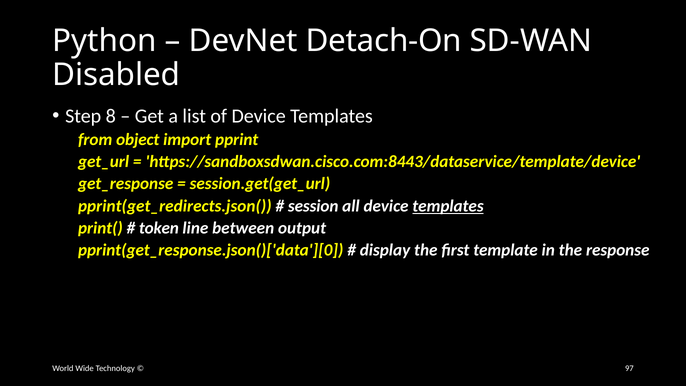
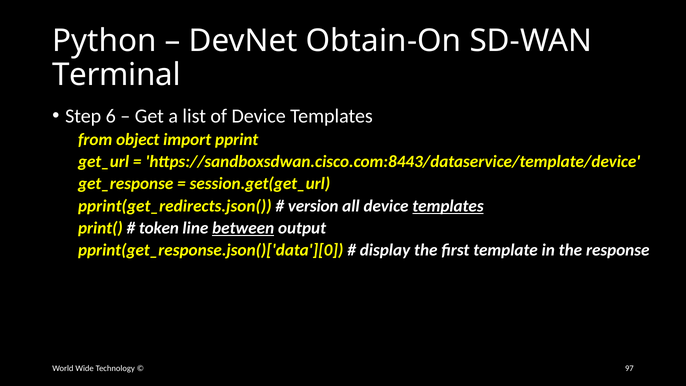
Detach-On: Detach-On -> Obtain-On (384, 41)
Disabled: Disabled -> Terminal (116, 75)
8: 8 -> 6 (111, 116)
session: session -> version (313, 206)
between underline: none -> present (243, 228)
